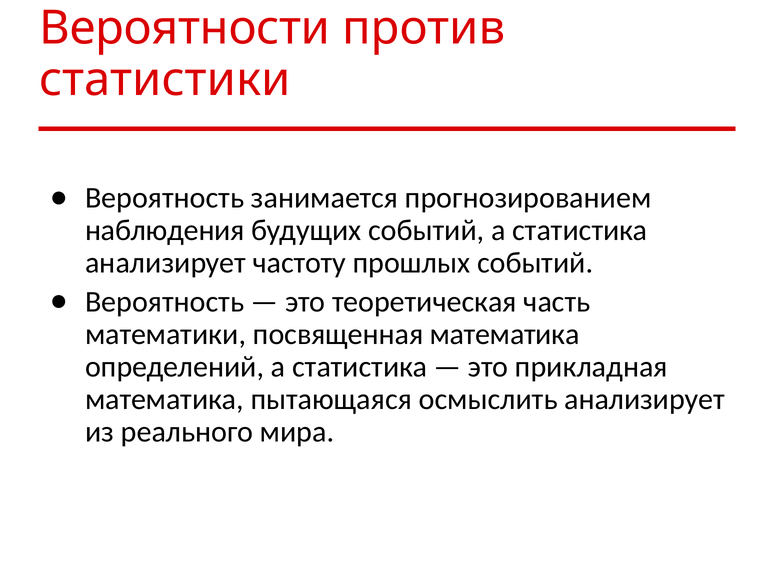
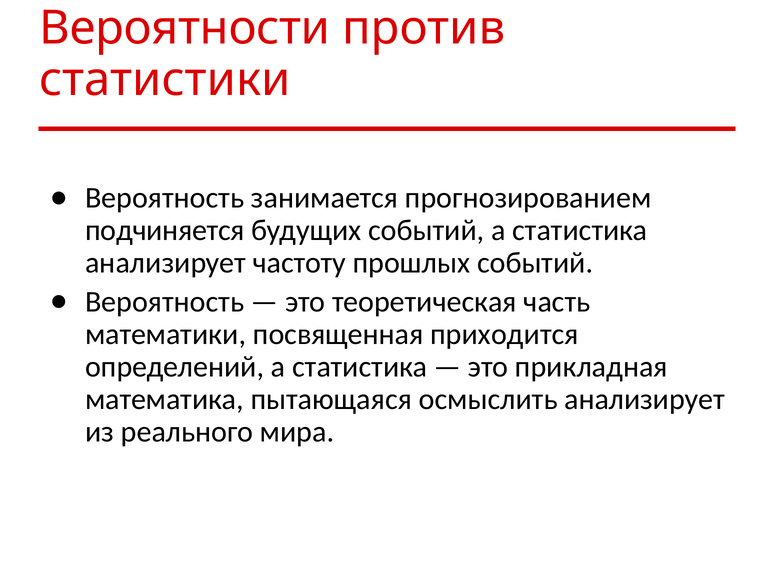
наблюдения: наблюдения -> подчиняется (165, 230)
посвященная математика: математика -> приходится (504, 334)
